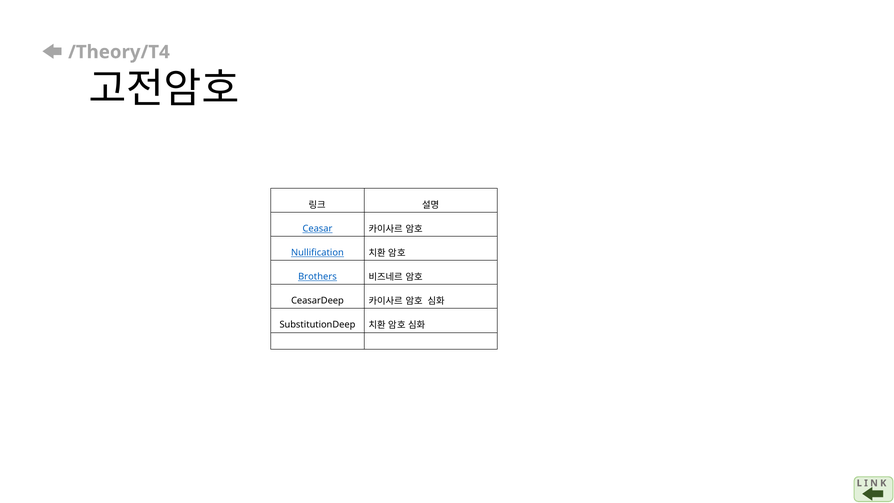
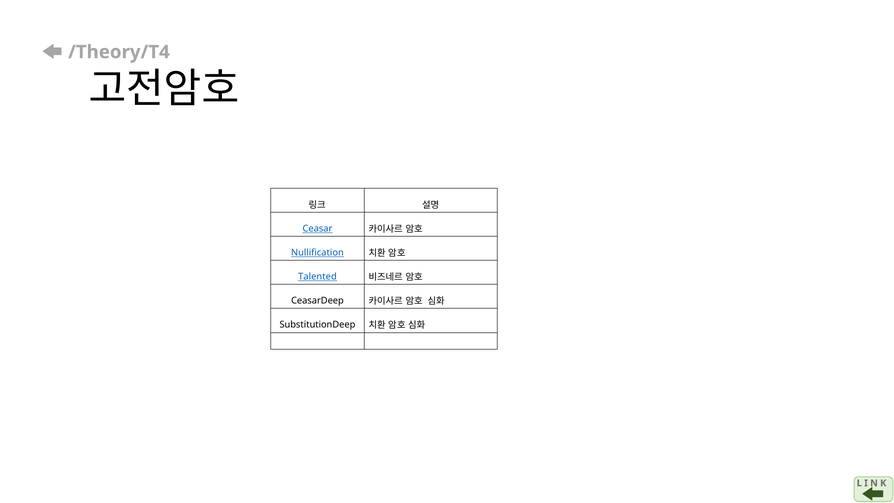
Brothers: Brothers -> Talented (317, 277)
